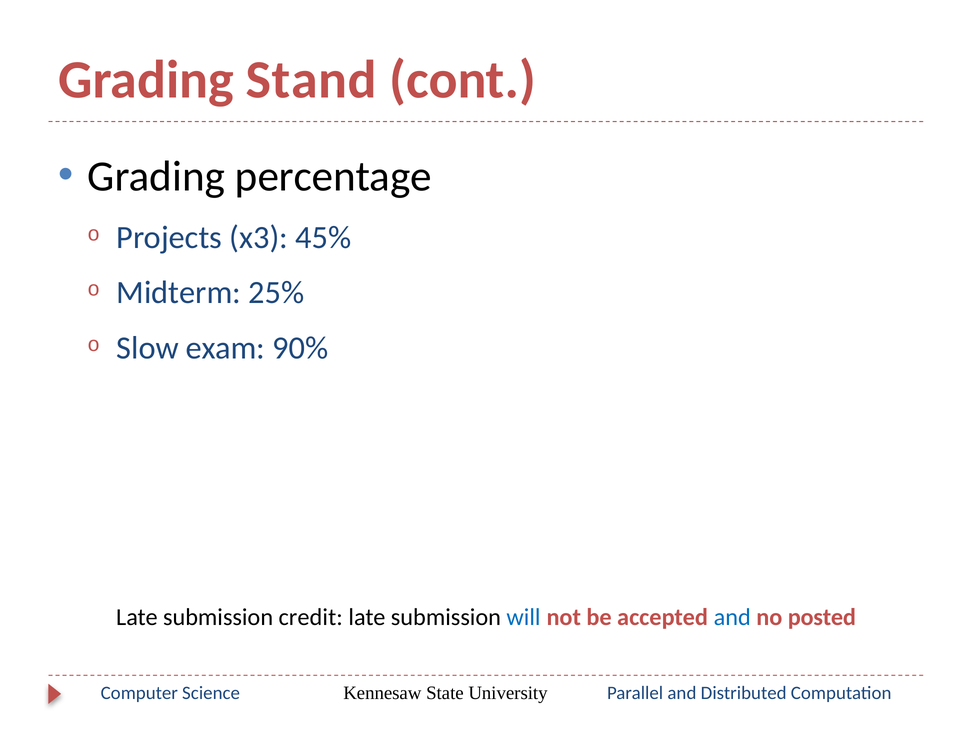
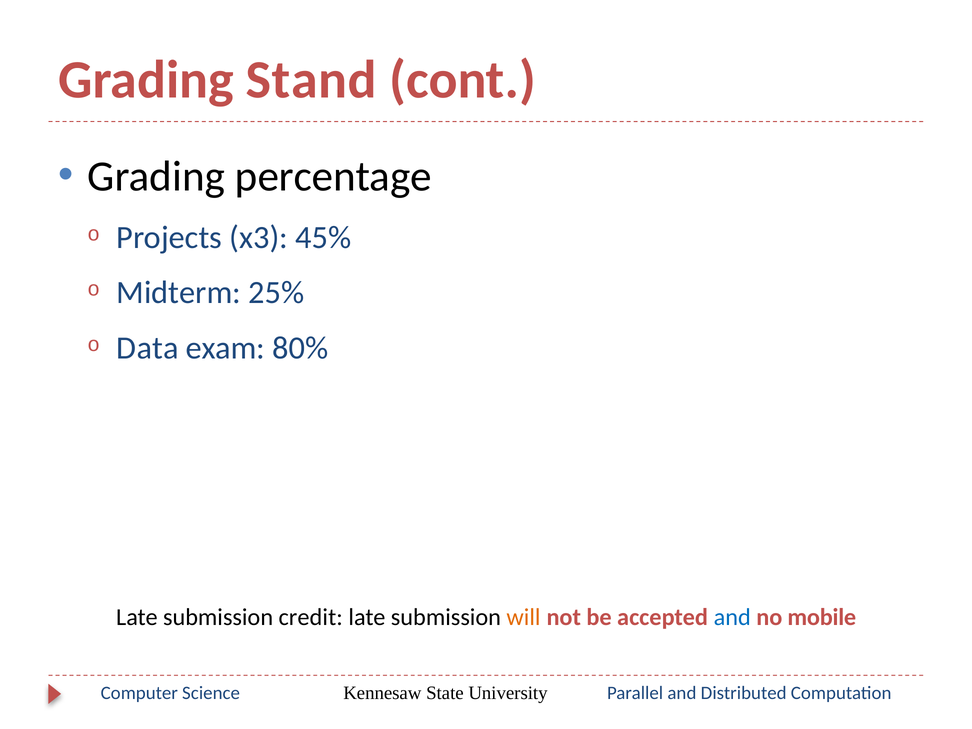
Slow: Slow -> Data (148, 348)
90%: 90% -> 80% (300, 348)
will colour: blue -> orange (523, 617)
posted: posted -> mobile (822, 617)
